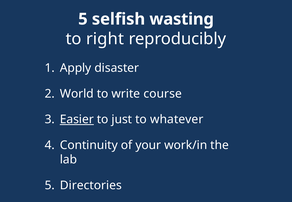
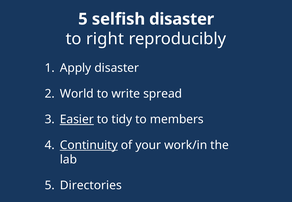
selfish wasting: wasting -> disaster (182, 19)
course: course -> spread (163, 94)
just: just -> tidy (122, 120)
whatever: whatever -> members (177, 120)
Continuity underline: none -> present (89, 145)
